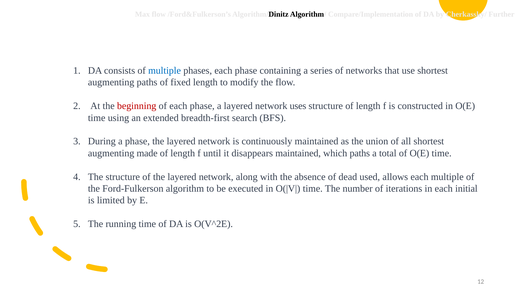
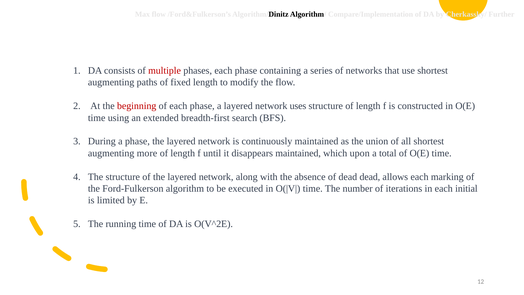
multiple colour: blue -> red (165, 71)
made: made -> more (147, 153)
which paths: paths -> upon (360, 153)
dead used: used -> dead (370, 177)
each multiple: multiple -> marking (447, 177)
